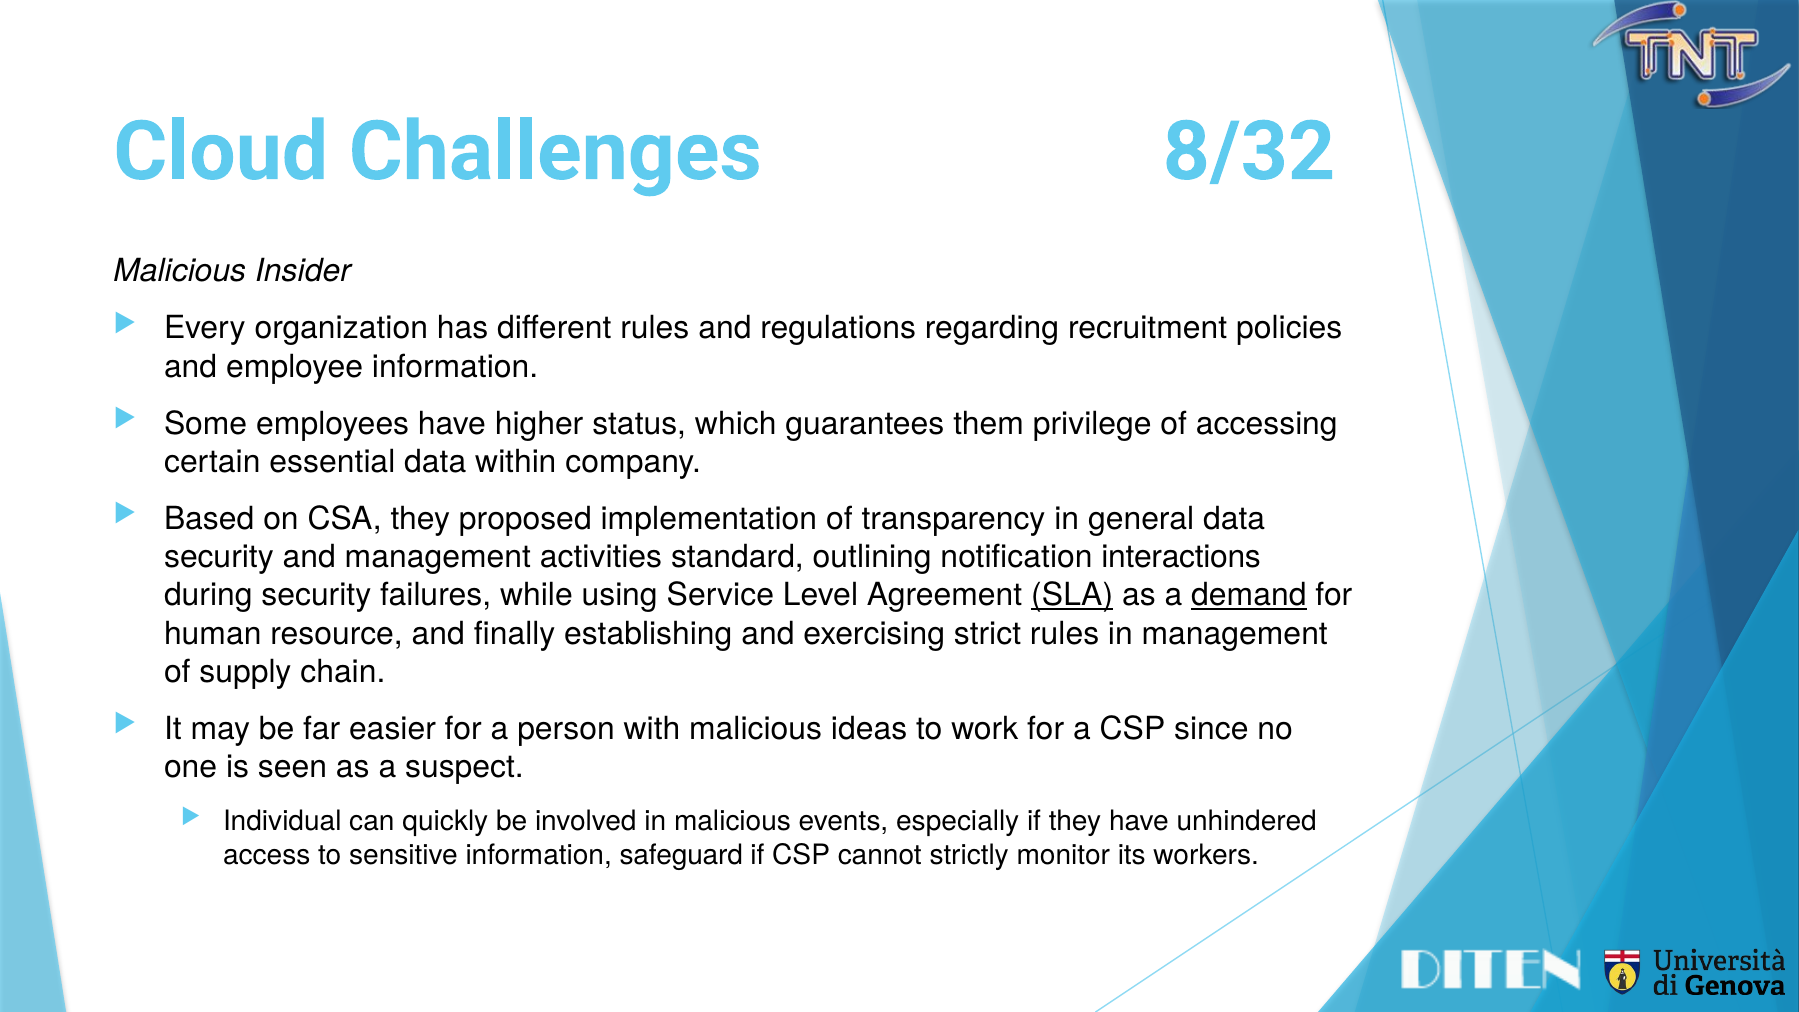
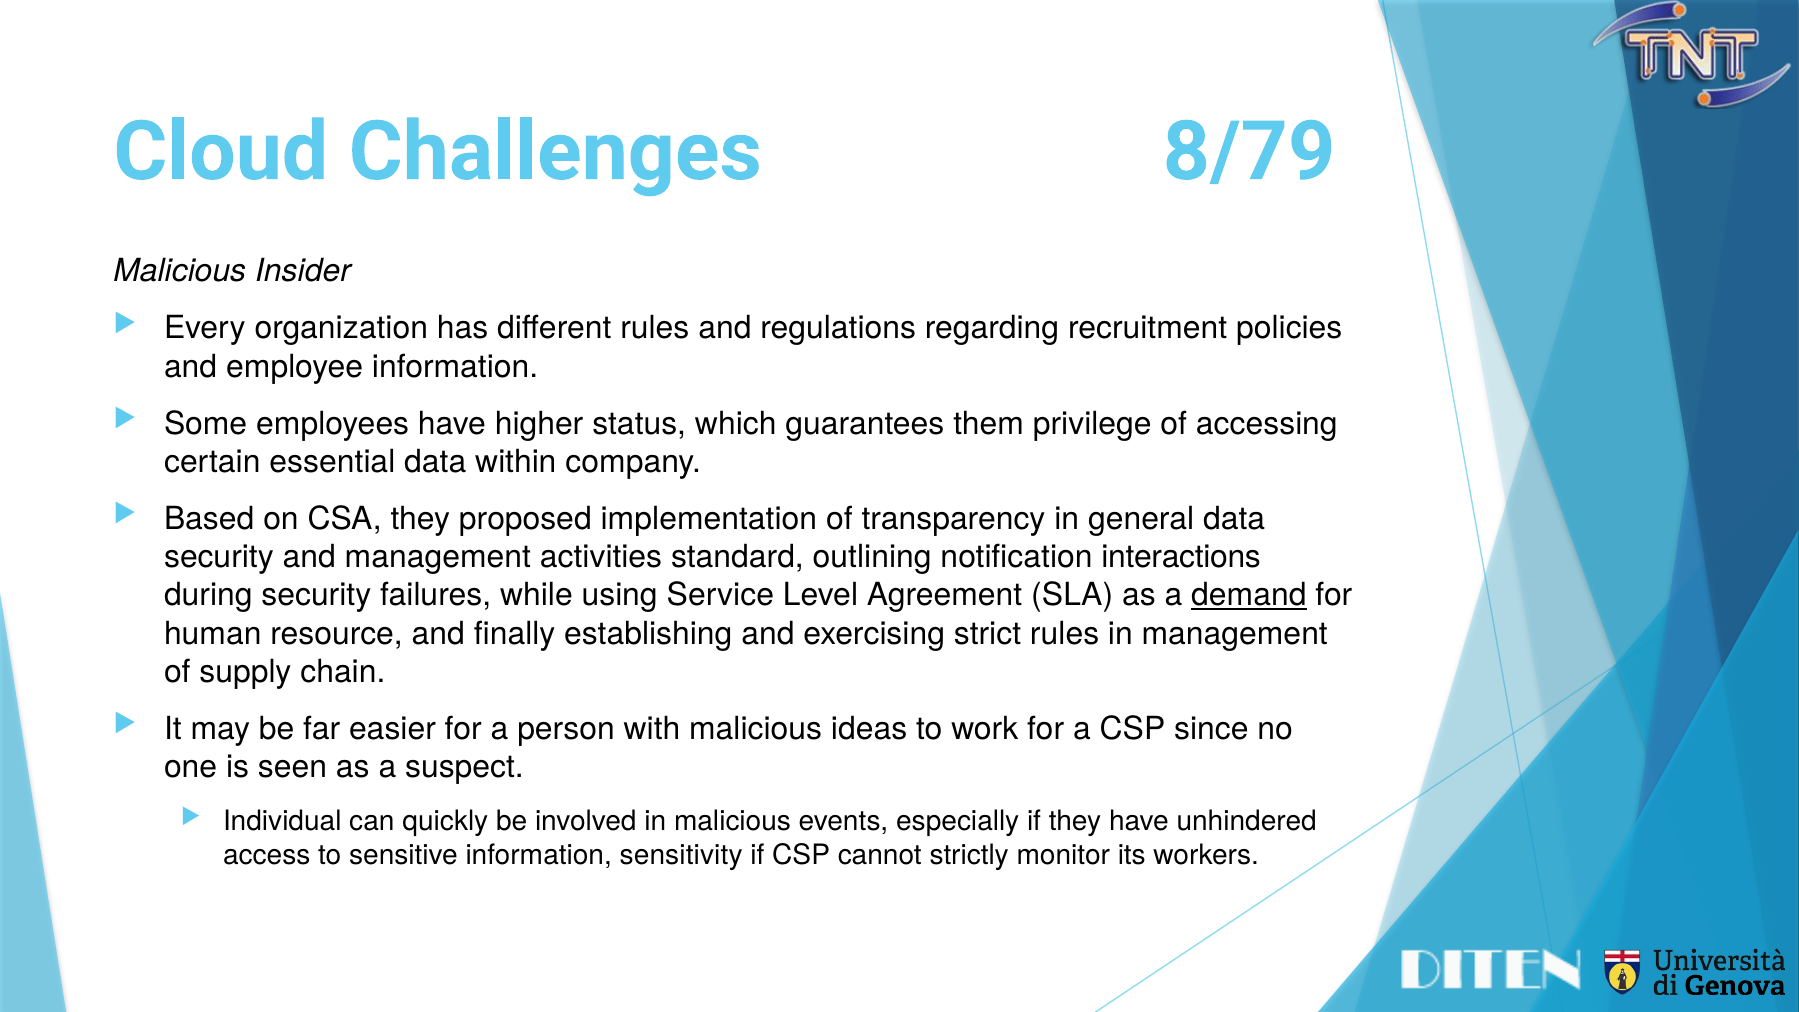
8/32: 8/32 -> 8/79 (1249, 152)
SLA underline: present -> none (1072, 595)
safeguard: safeguard -> sensitivity (681, 855)
